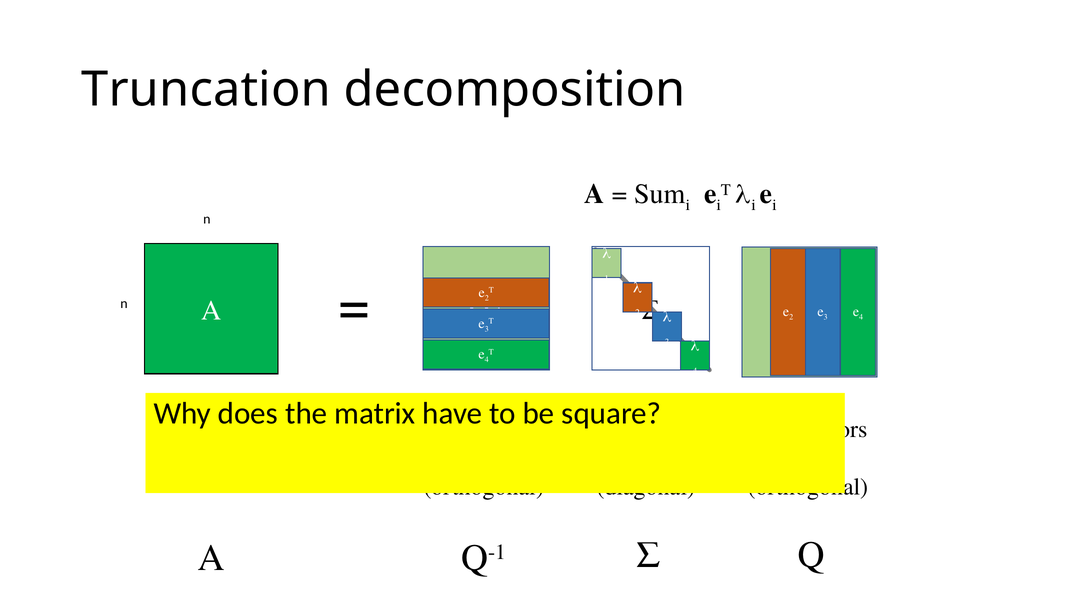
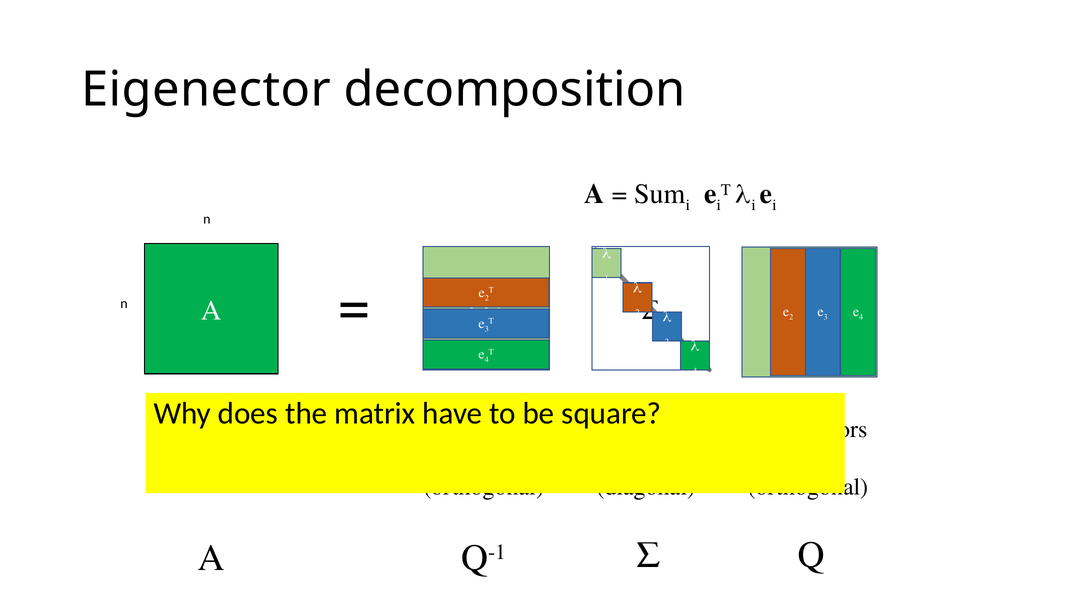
Truncation: Truncation -> Eigenector (206, 90)
